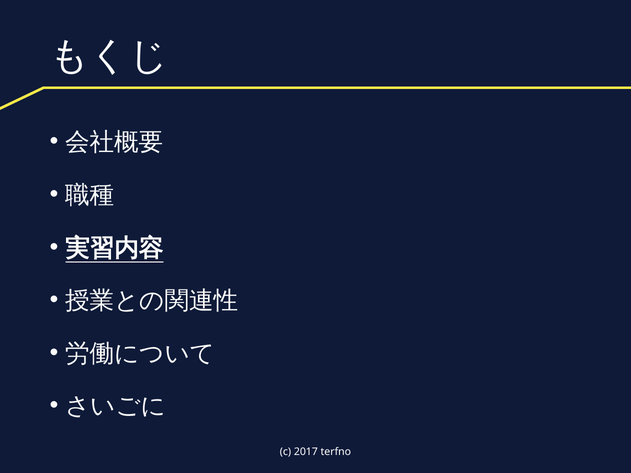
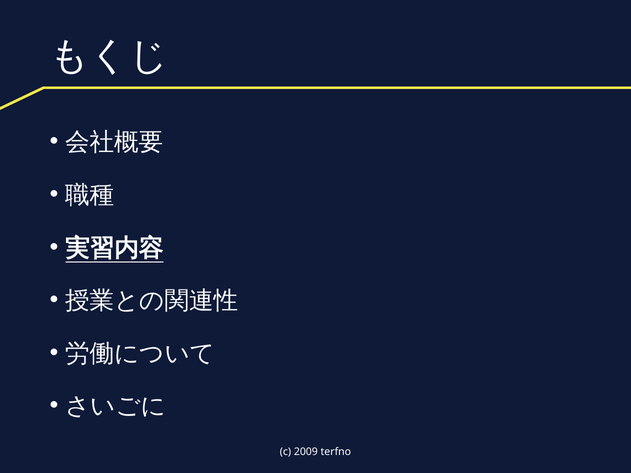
2017: 2017 -> 2009 (306, 452)
